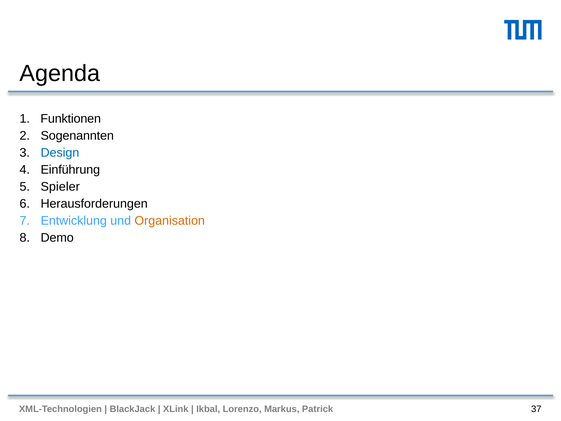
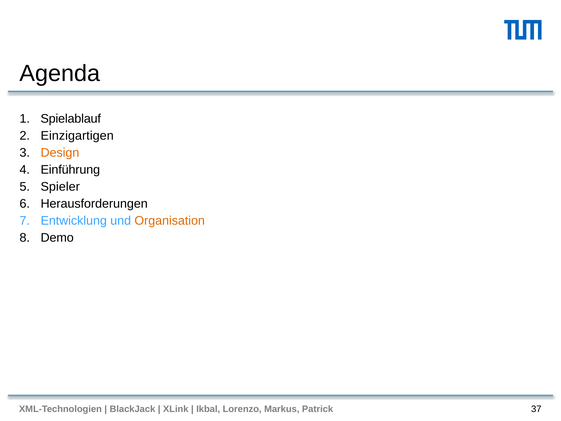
Funktionen: Funktionen -> Spielablauf (71, 119)
Sogenannten: Sogenannten -> Einzigartigen (77, 136)
Design colour: blue -> orange (60, 153)
